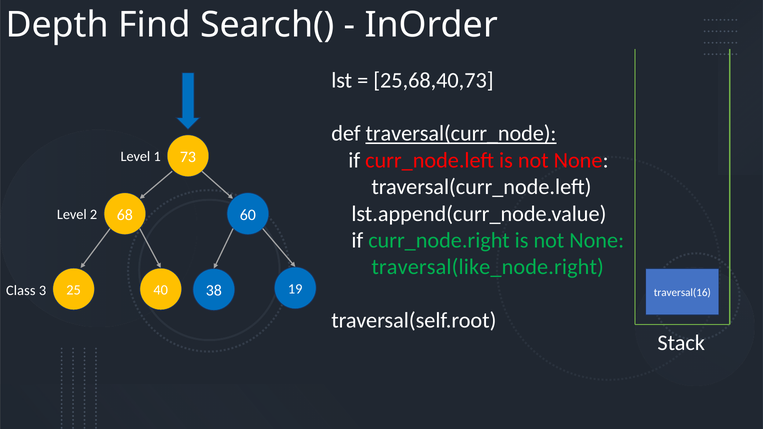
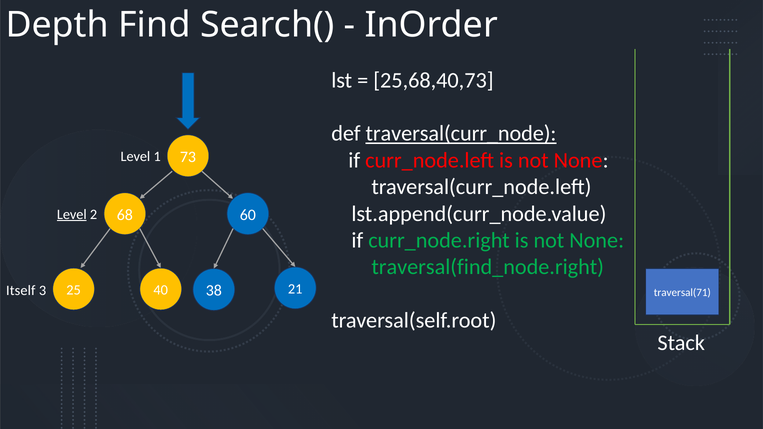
Level underline: none -> present (72, 215)
traversal(like_node.right: traversal(like_node.right -> traversal(find_node.right (488, 267)
19: 19 -> 21 (295, 289)
Class: Class -> Itself (21, 291)
traversal(16: traversal(16 -> traversal(71 (682, 293)
